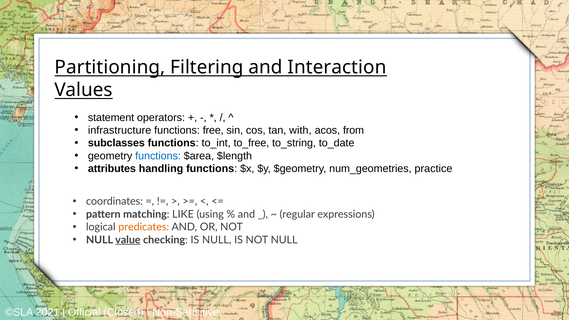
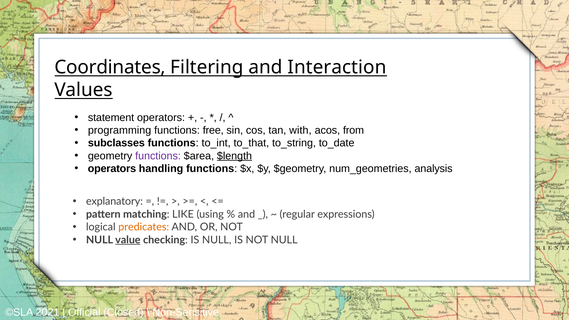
Partitioning: Partitioning -> Coordinates (110, 67)
infrastructure: infrastructure -> programming (120, 130)
to_free: to_free -> to_that (251, 143)
functions colour: blue -> purple (158, 156)
$length underline: none -> present (234, 156)
attributes: attributes -> operators (112, 169)
practice: practice -> analysis (434, 169)
coordinates: coordinates -> explanatory (114, 202)
